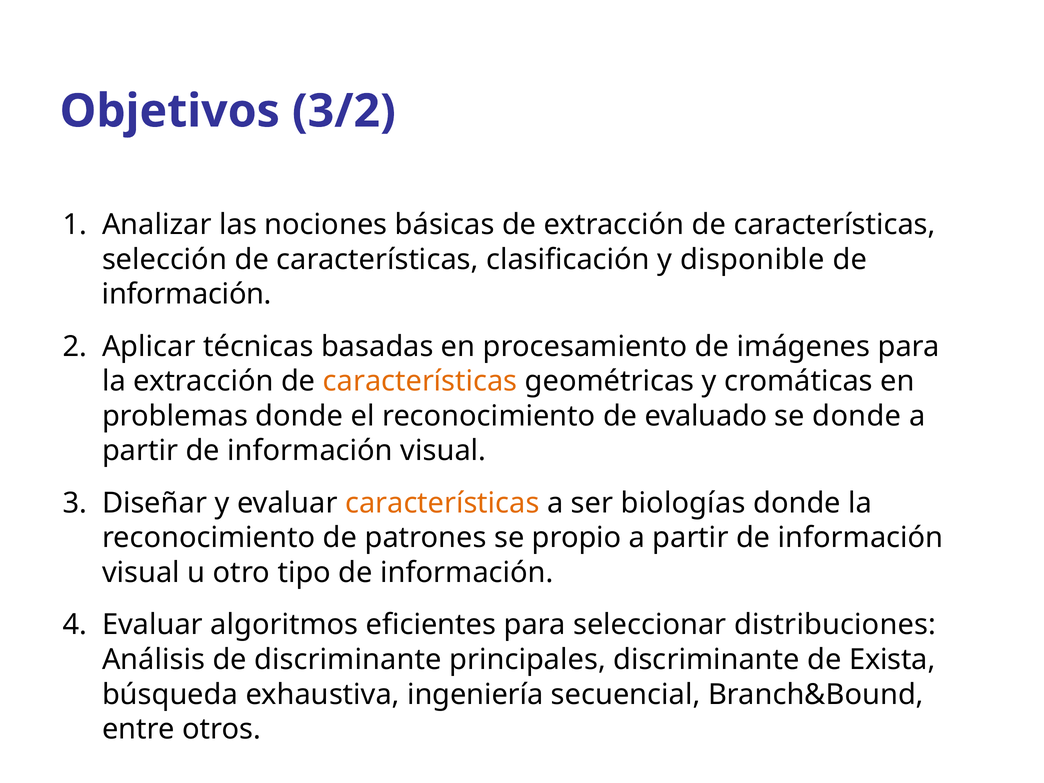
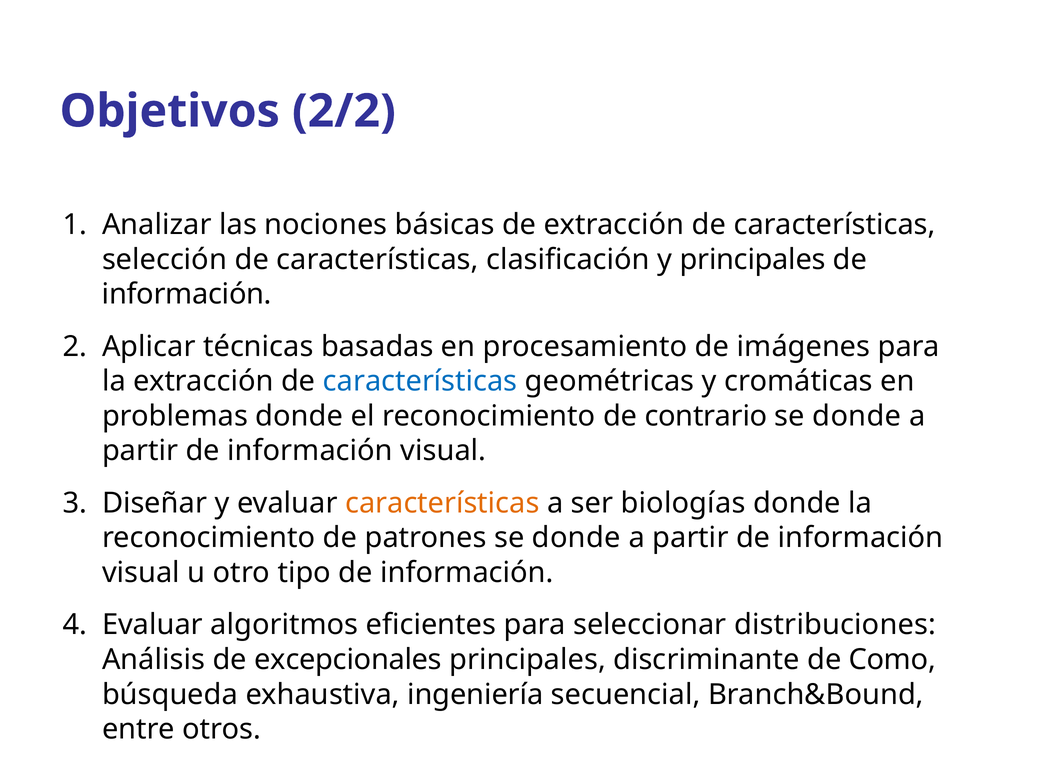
3/2: 3/2 -> 2/2 (344, 111)
y disponible: disponible -> principales (753, 259)
características colour: orange -> blue (420, 381)
evaluado: evaluado -> contrario (706, 416)
patrones se propio: propio -> donde (576, 538)
de discriminante: discriminante -> excepcionales (348, 660)
Exista: Exista -> Como (892, 660)
